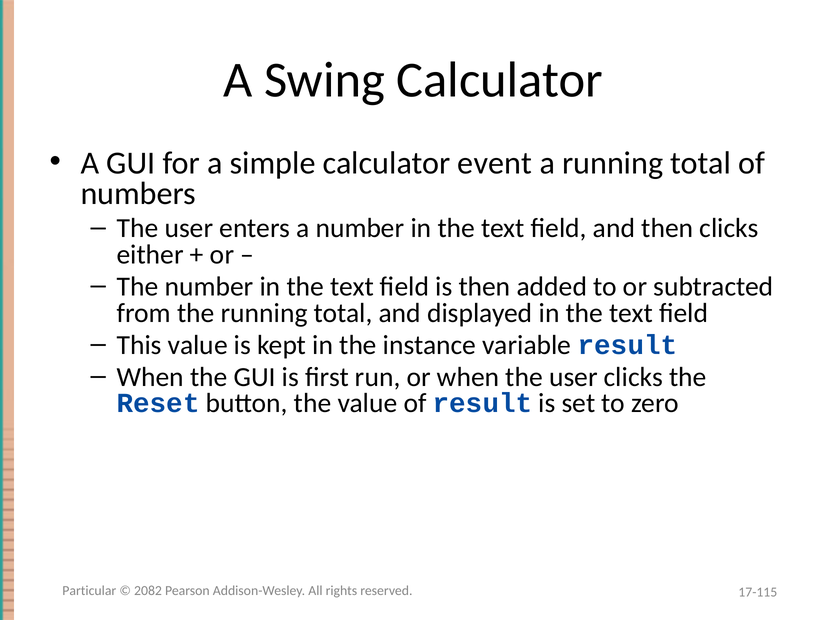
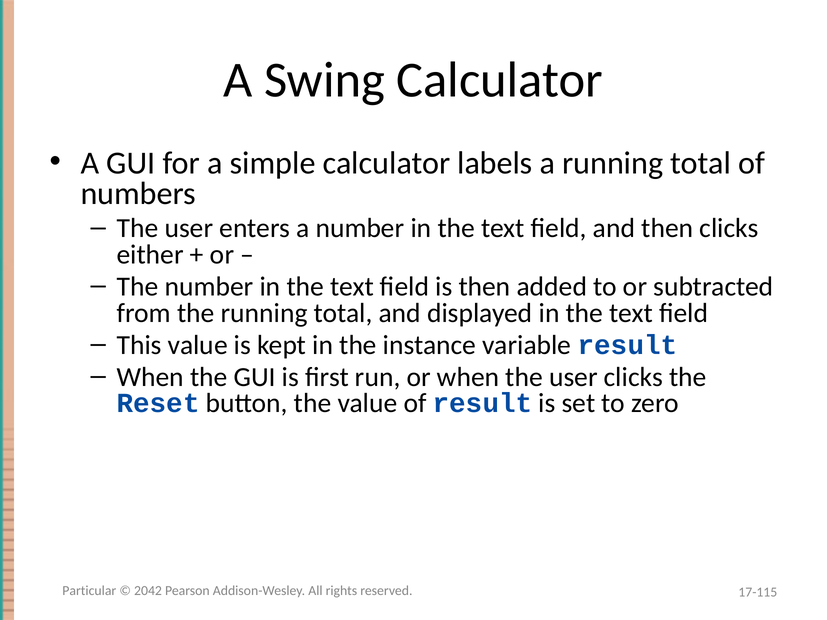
event: event -> labels (495, 163)
2082: 2082 -> 2042 (148, 591)
